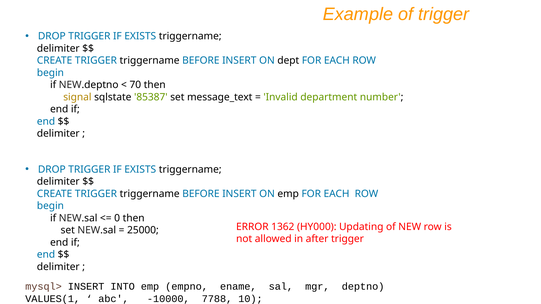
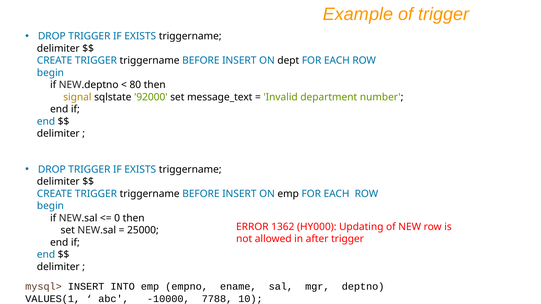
70: 70 -> 80 (135, 85)
85387: 85387 -> 92000 (151, 97)
